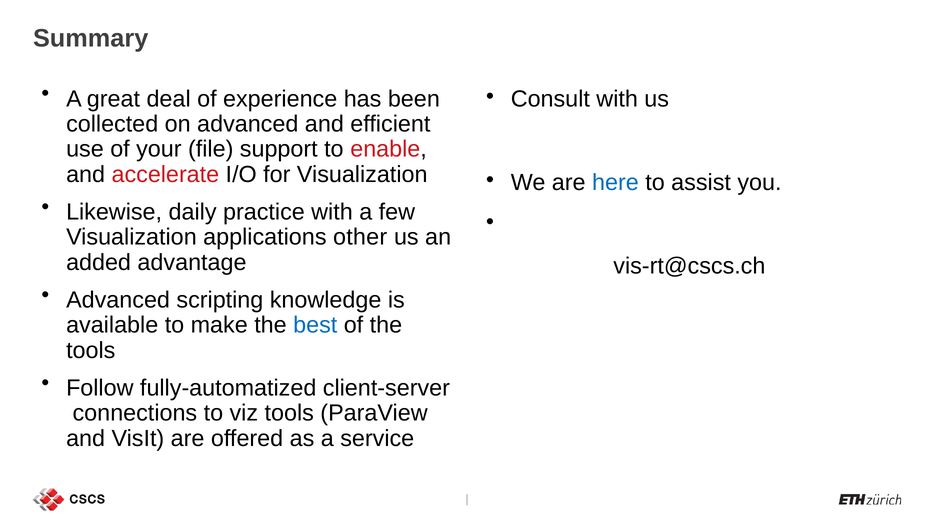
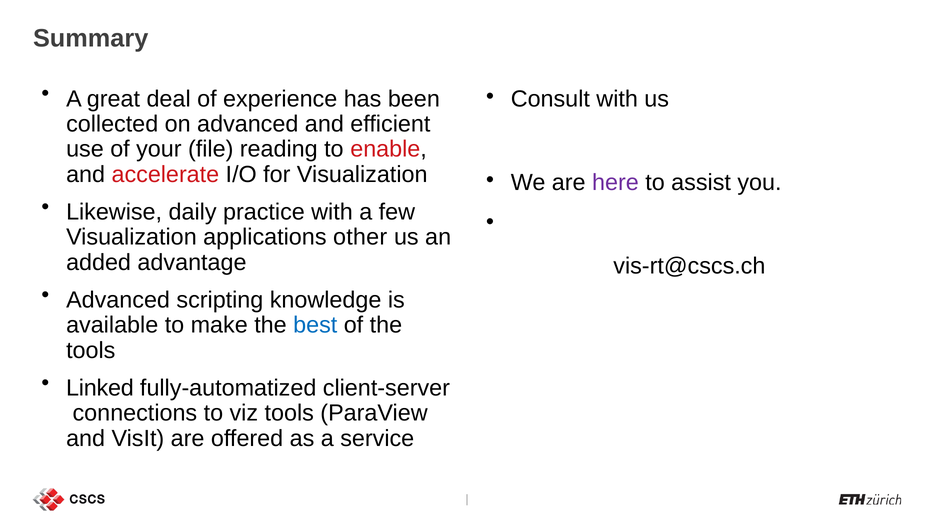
support: support -> reading (279, 149)
here colour: blue -> purple (615, 183)
Follow: Follow -> Linked (100, 388)
